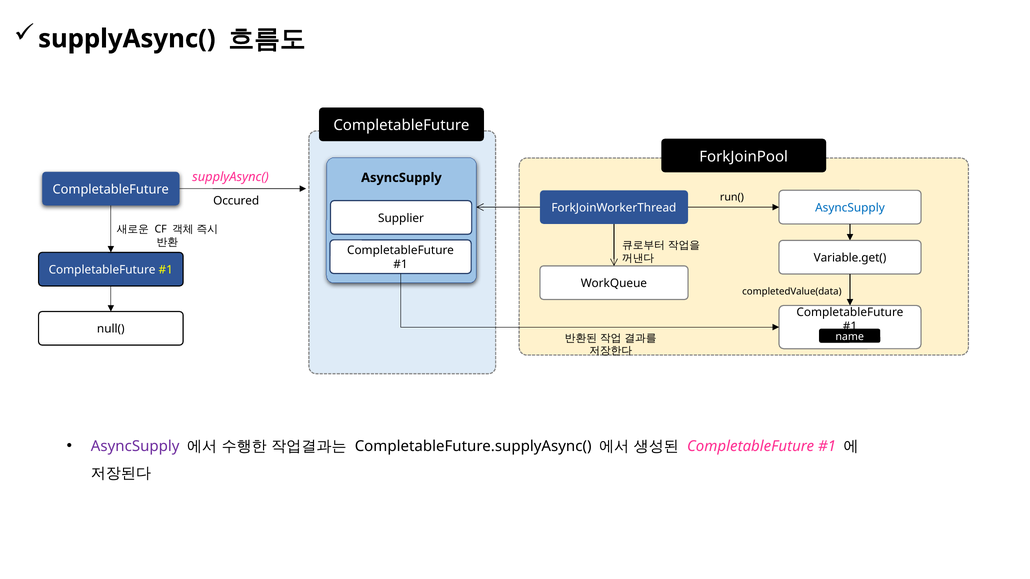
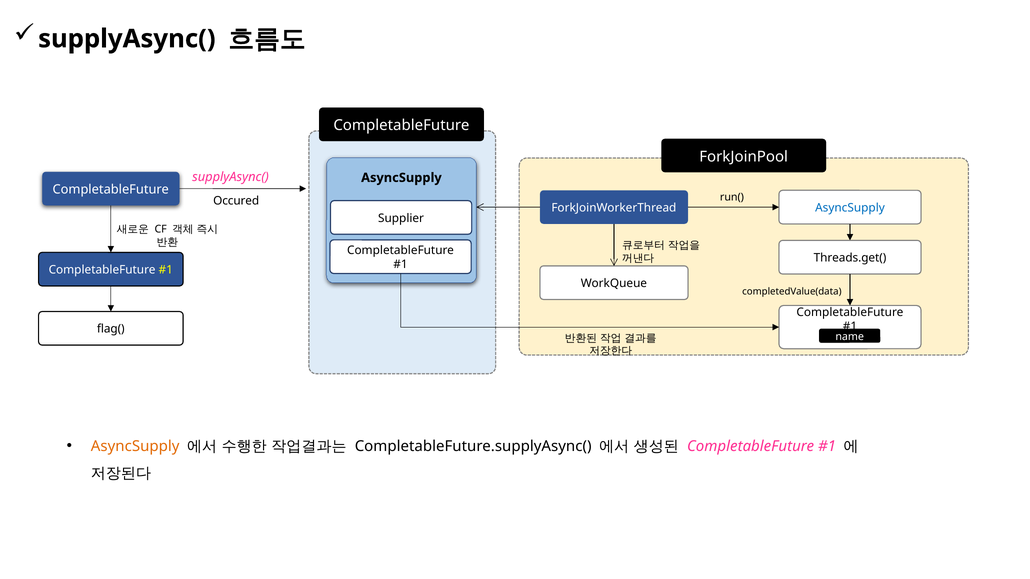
Variable.get(: Variable.get( -> Threads.get( (850, 258)
null(: null( -> flag( (111, 329)
AsyncSupply colour: purple -> orange (135, 446)
